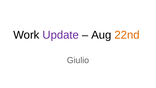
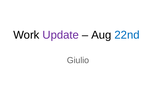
22nd colour: orange -> blue (127, 35)
